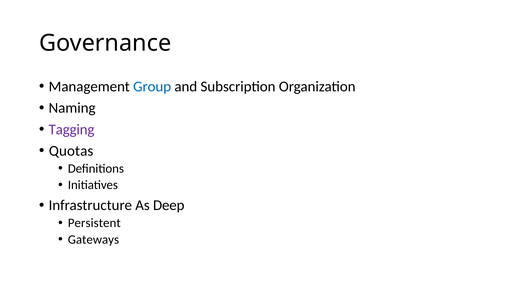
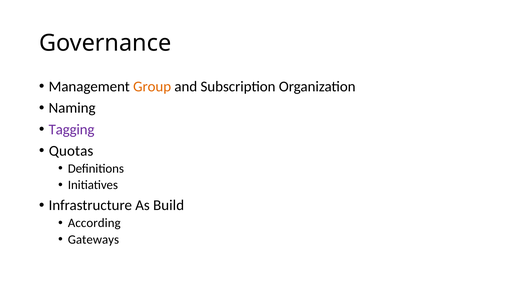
Group colour: blue -> orange (152, 87)
Deep: Deep -> Build (169, 205)
Persistent: Persistent -> According (94, 223)
